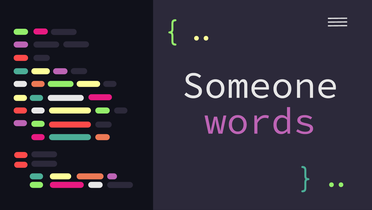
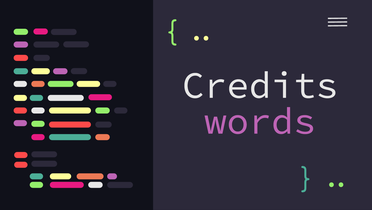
Someone: Someone -> Credits (260, 85)
